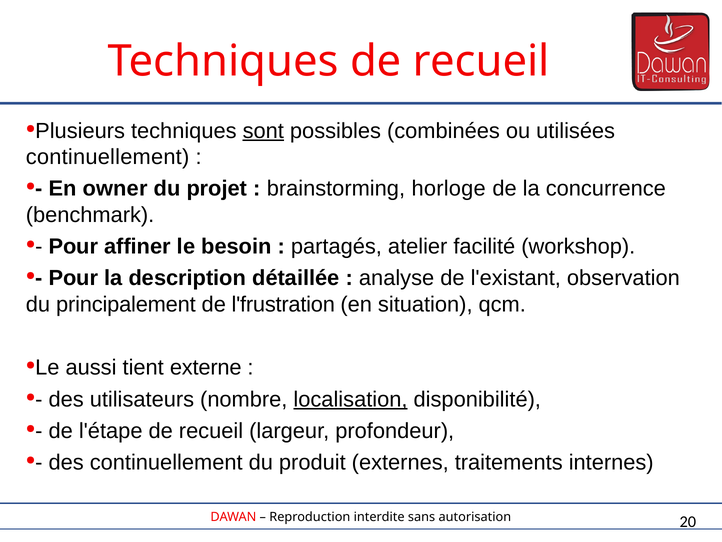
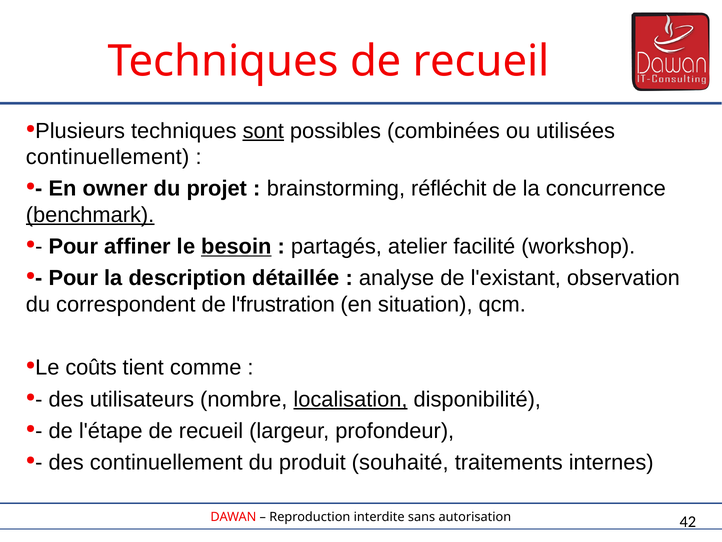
horloge: horloge -> réfléchit (449, 188)
benchmark underline: none -> present (90, 215)
besoin underline: none -> present (236, 246)
principalement: principalement -> correspondent (126, 304)
aussi: aussi -> coûts (91, 367)
externe: externe -> comme (206, 367)
externes: externes -> souhaité (400, 462)
20: 20 -> 42 (688, 521)
